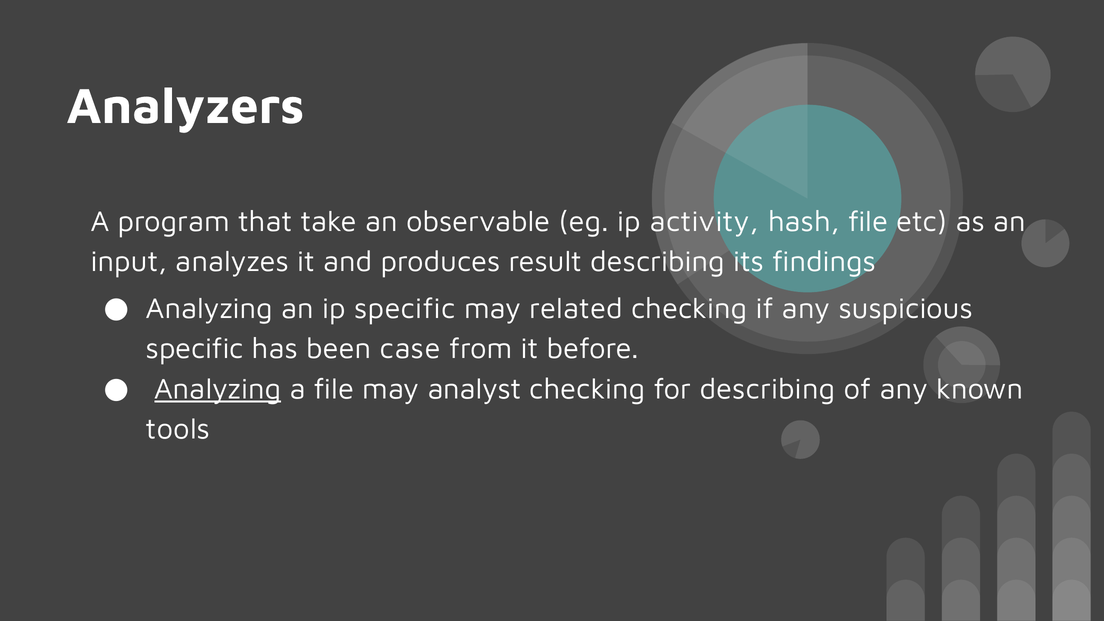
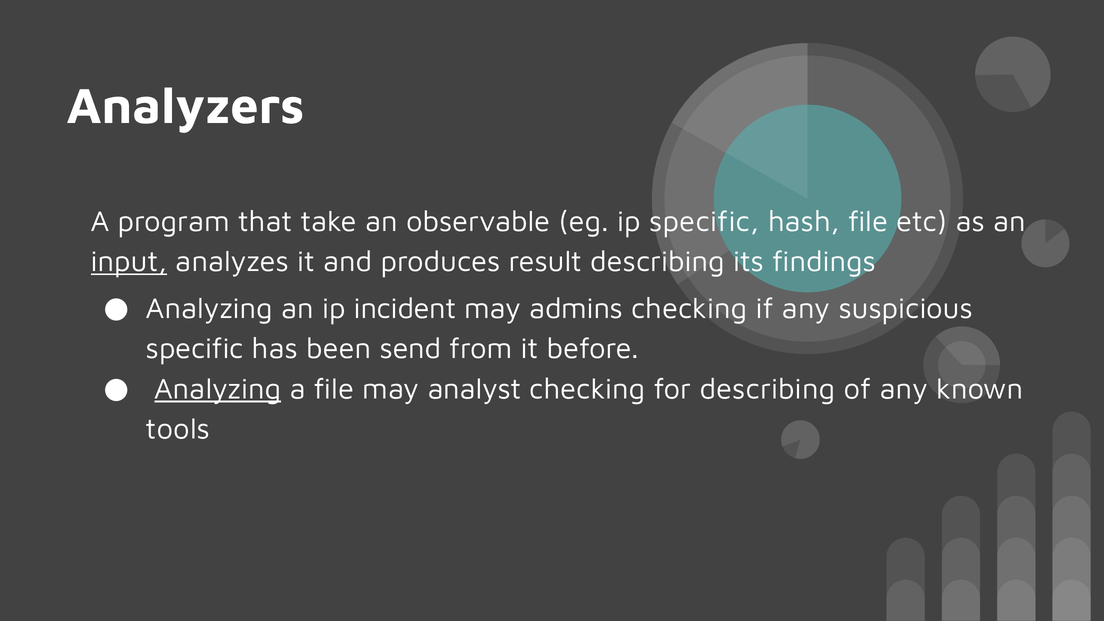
ip activity: activity -> specific (704, 222)
input underline: none -> present (129, 262)
ip specific: specific -> incident (405, 309)
related: related -> admins (576, 309)
case: case -> send (410, 349)
